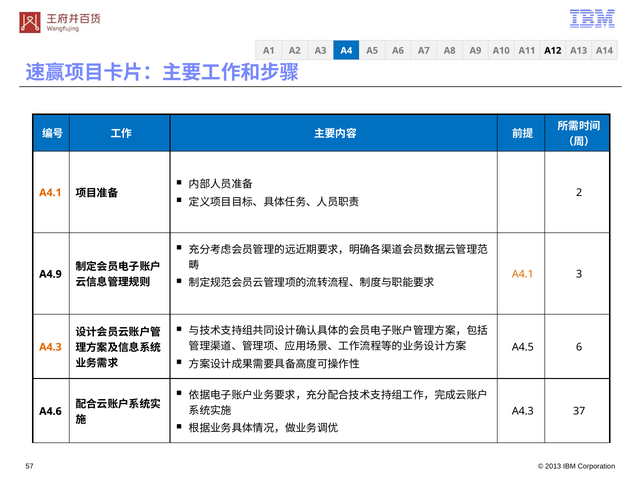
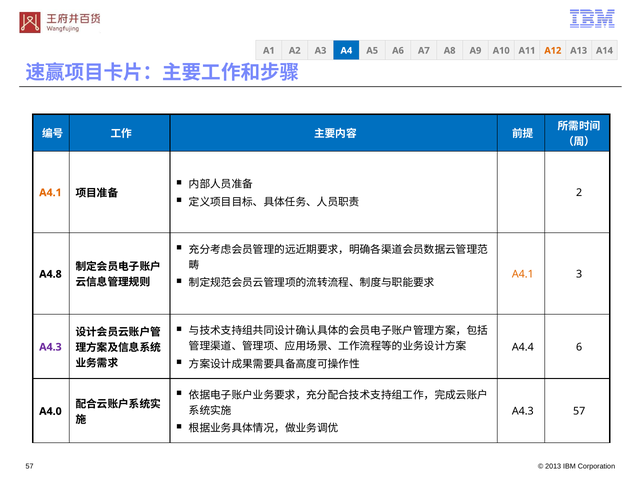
A12 colour: black -> orange (553, 51)
A4.9: A4.9 -> A4.8 (50, 274)
A4.5: A4.5 -> A4.4 (523, 347)
A4.3 colour: orange -> purple (50, 347)
A4.3 37: 37 -> 57 (579, 411)
A4.6: A4.6 -> A4.0 (50, 411)
